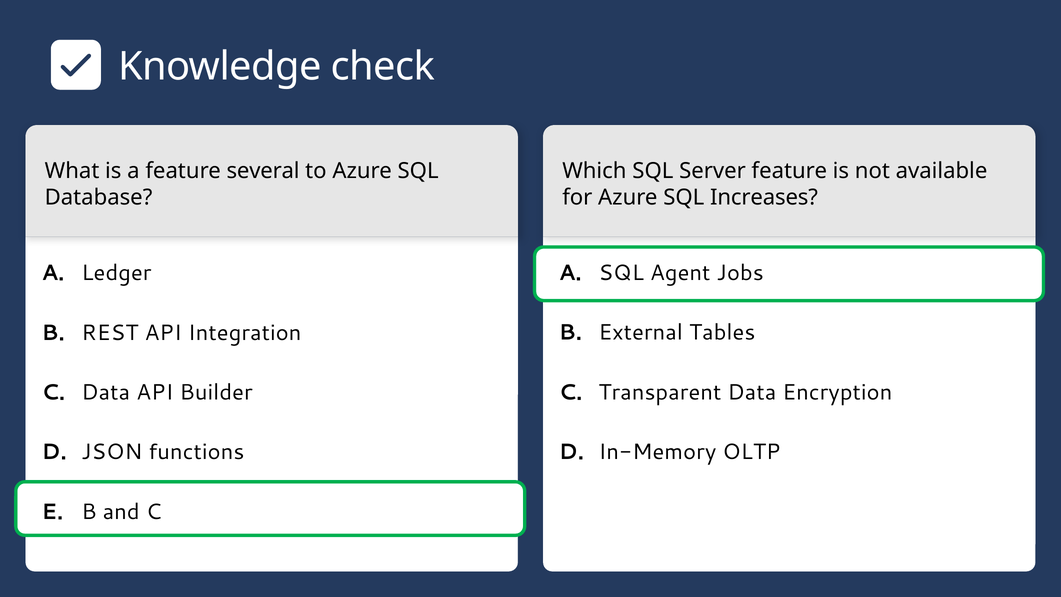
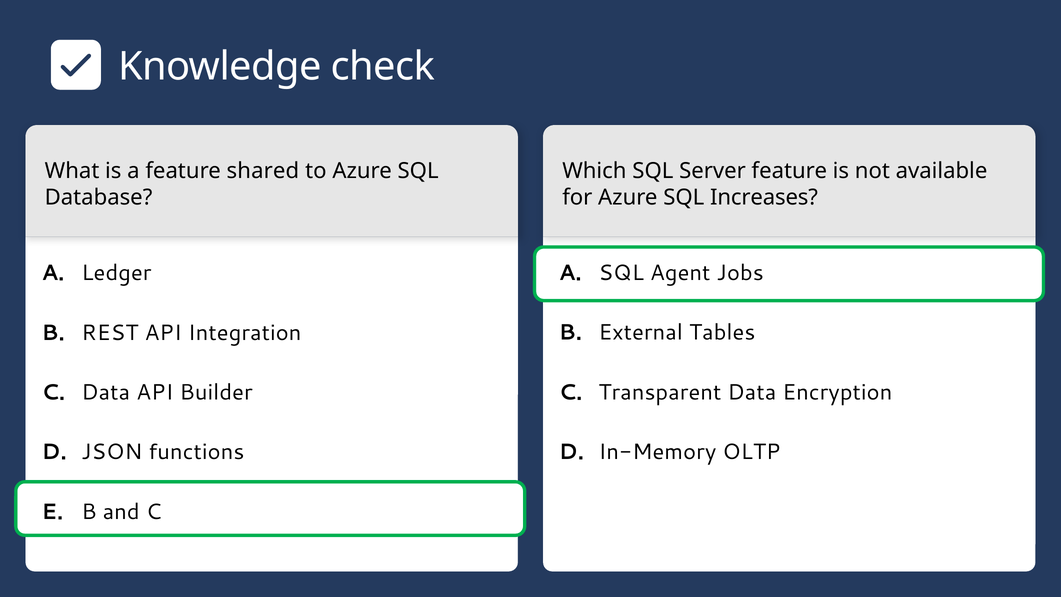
several: several -> shared (263, 171)
